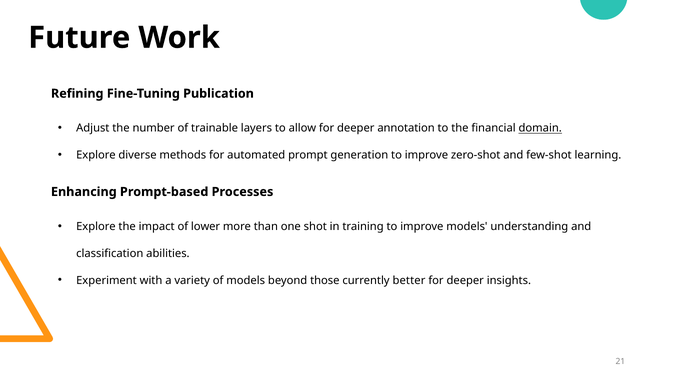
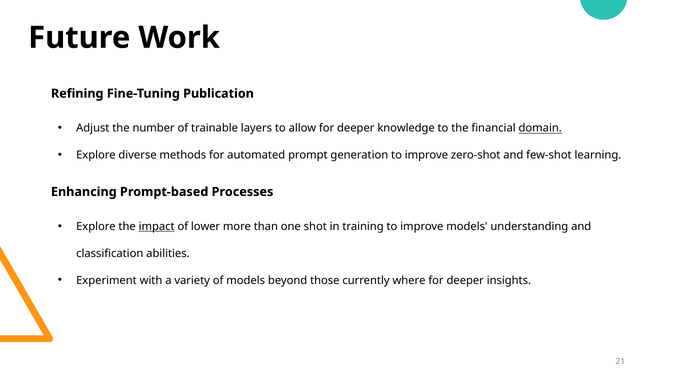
annotation: annotation -> knowledge (406, 128)
impact underline: none -> present (157, 227)
better: better -> where (409, 280)
